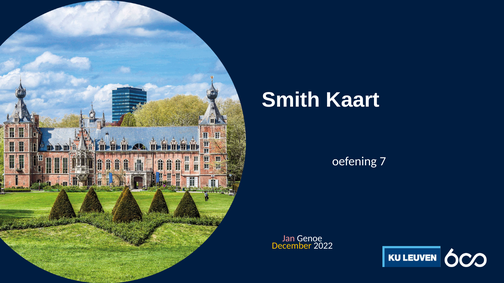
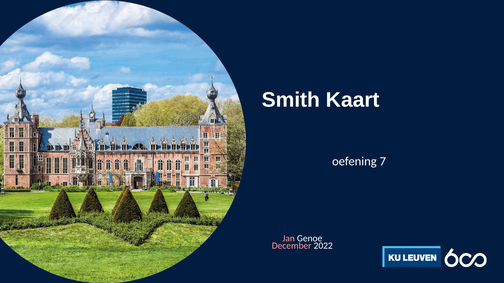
December colour: yellow -> pink (292, 246)
